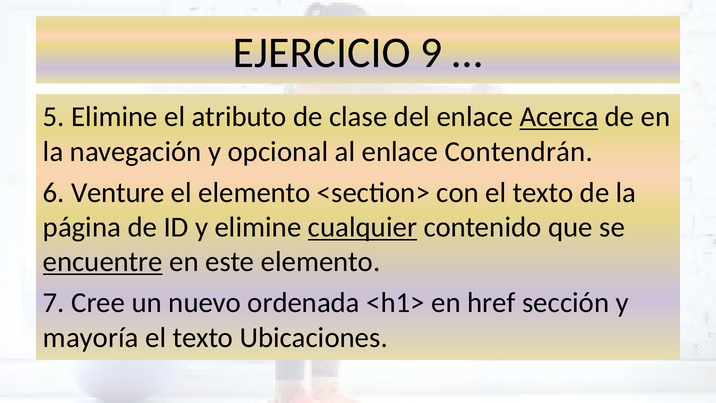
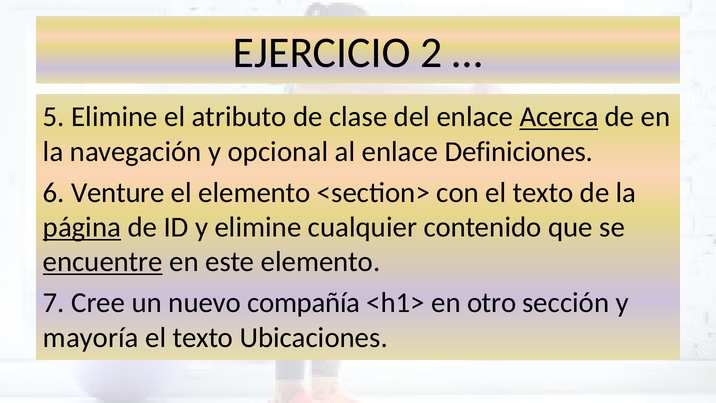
9: 9 -> 2 (432, 53)
Contendrán: Contendrán -> Definiciones (519, 151)
página underline: none -> present (82, 227)
cualquier underline: present -> none (362, 227)
ordenada: ordenada -> compañía (304, 303)
href: href -> otro (492, 303)
